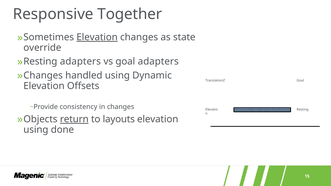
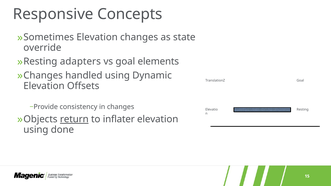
Together: Together -> Concepts (130, 14)
Elevation underline: present -> none (97, 37)
goal adapters: adapters -> elements (158, 62)
layouts: layouts -> inflater (119, 119)
